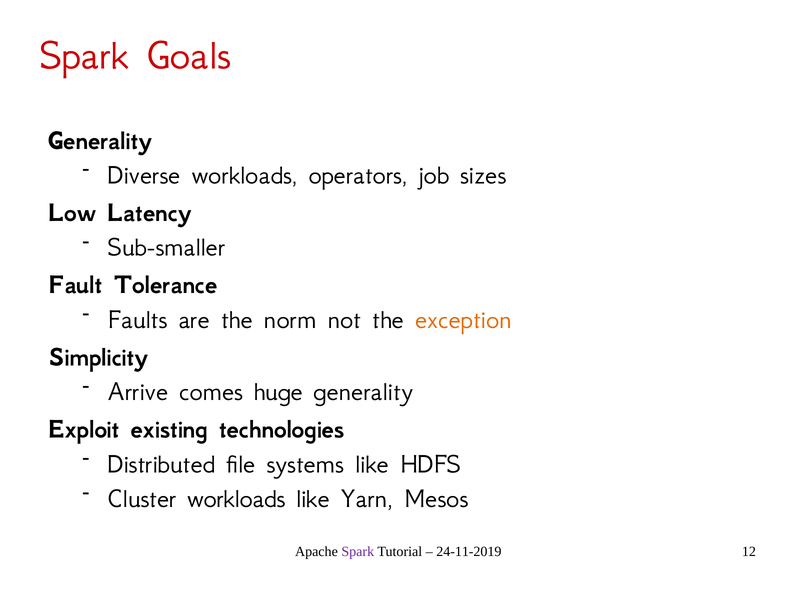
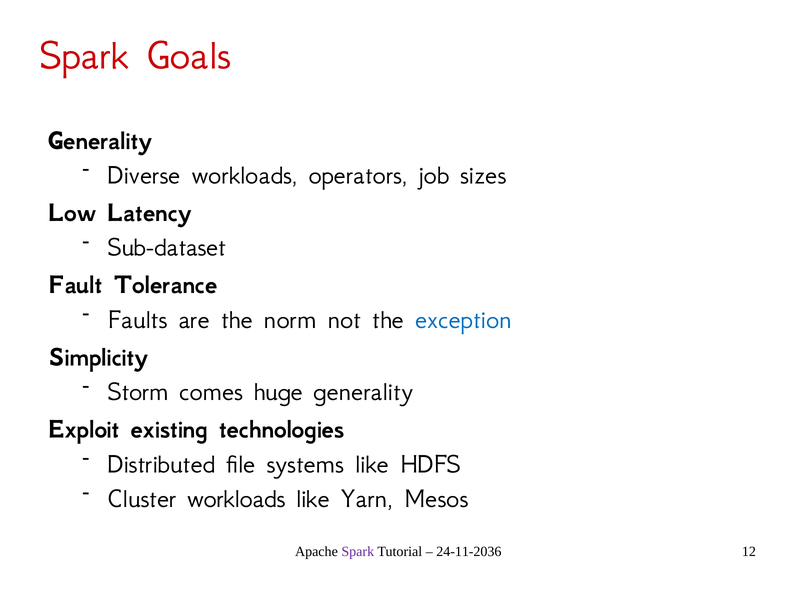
Sub-smaller: Sub-smaller -> Sub-dataset (167, 247)
exception colour: orange -> blue (464, 319)
Arrive: Arrive -> Storm (138, 391)
24-11-2019: 24-11-2019 -> 24-11-2036 (469, 552)
